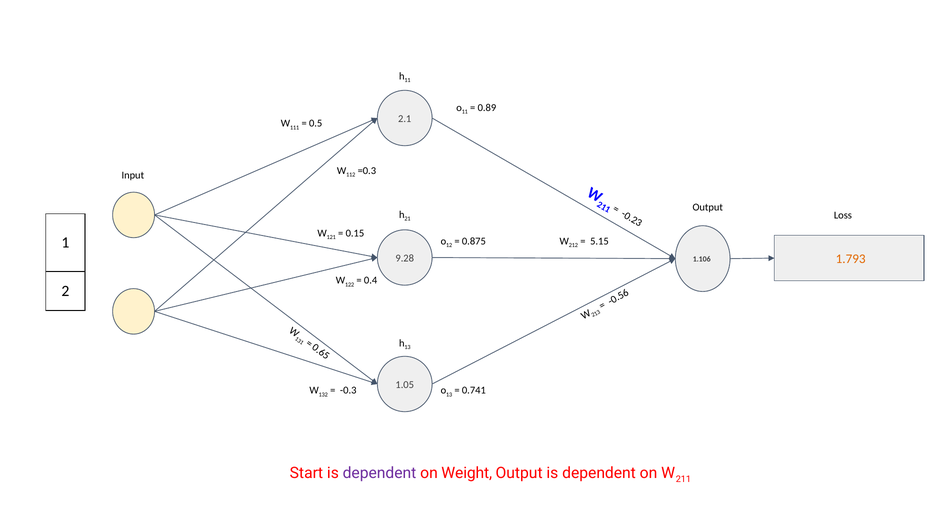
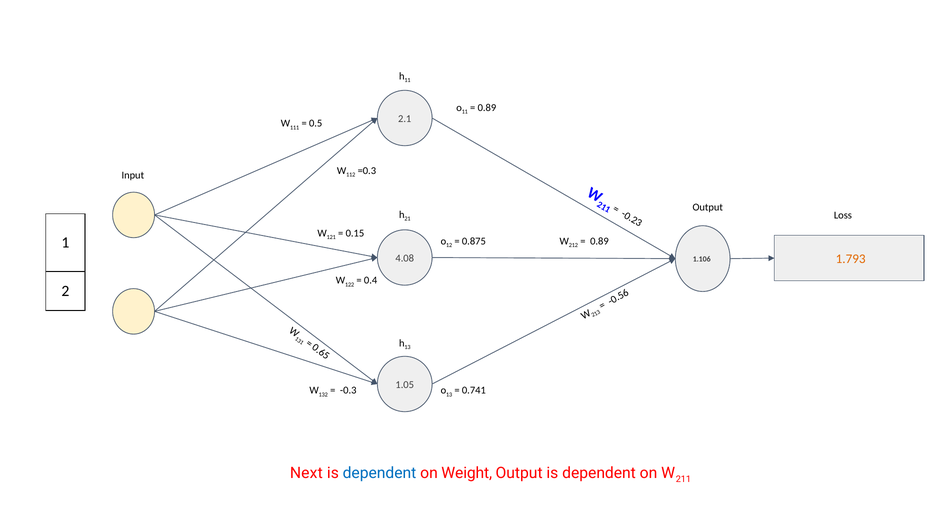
5.15: 5.15 -> 0.89 (599, 241)
9.28: 9.28 -> 4.08 (405, 258)
Start: Start -> Next (306, 473)
dependent colour: purple -> blue (379, 473)
